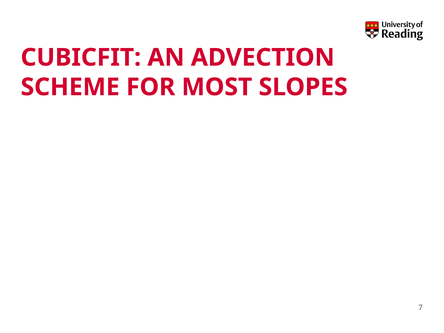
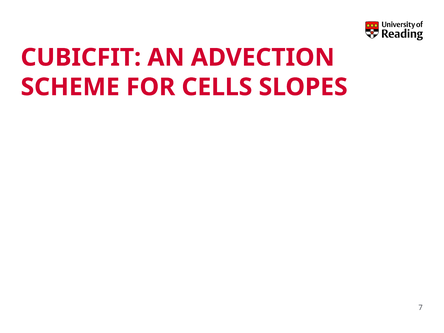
MOST: MOST -> CELLS (217, 87)
